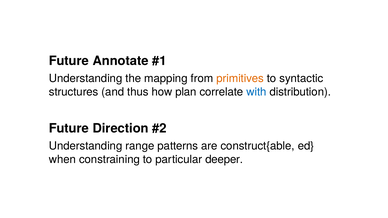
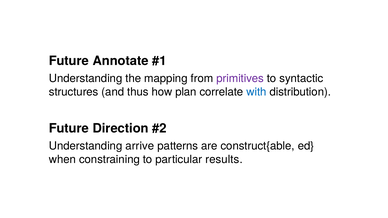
primitives colour: orange -> purple (240, 78)
range: range -> arrive (140, 146)
deeper: deeper -> results (224, 160)
